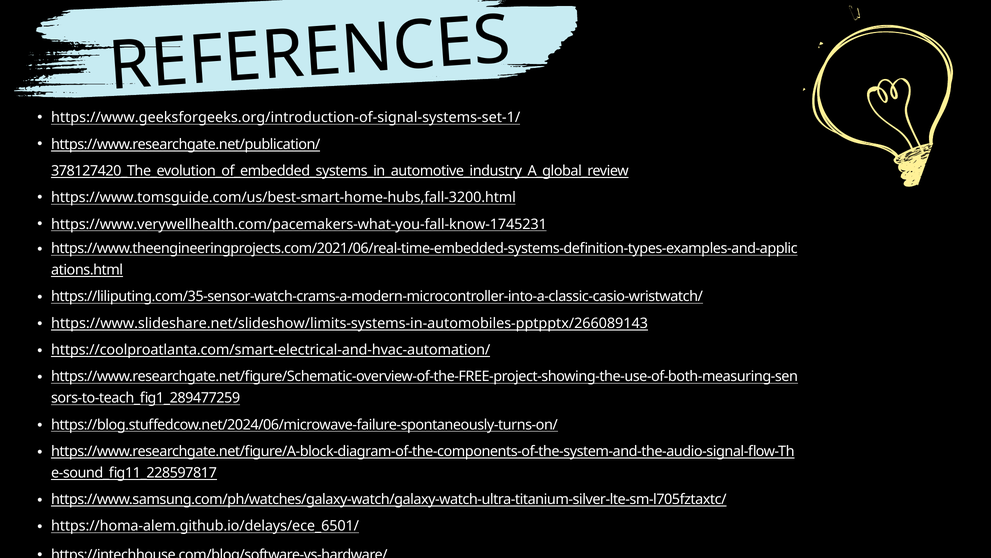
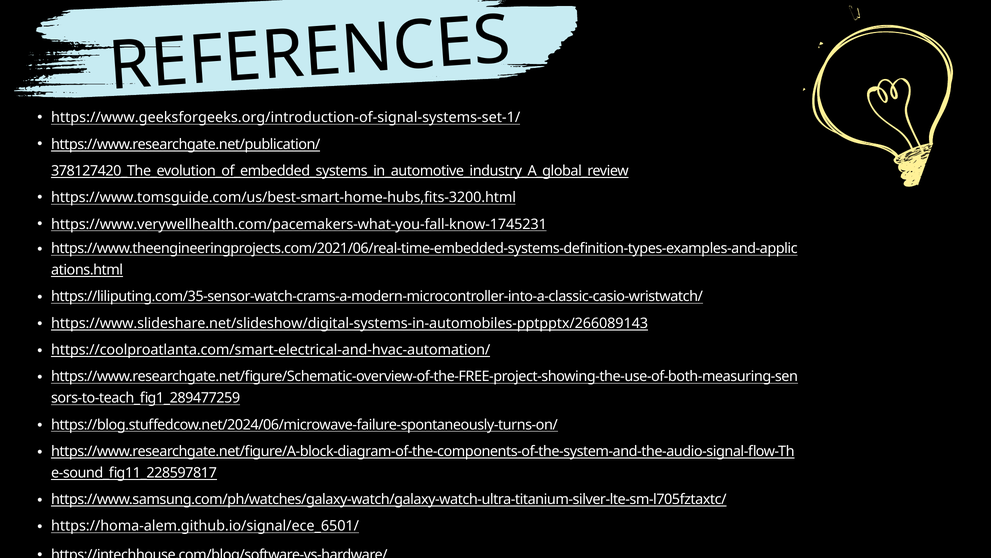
https://www.tomsguide.com/us/best-smart-home-hubs,fall-3200.html: https://www.tomsguide.com/us/best-smart-home-hubs,fall-3200.html -> https://www.tomsguide.com/us/best-smart-home-hubs,fits-3200.html (284, 197)
https://www.slideshare.net/slideshow/limits-systems-in-automobiles-pptpptx/266089143: https://www.slideshare.net/slideshow/limits-systems-in-automobiles-pptpptx/266089143 -> https://www.slideshare.net/slideshow/digital-systems-in-automobiles-pptpptx/266089143 (350, 323)
https://homa-alem.github.io/delays/ece_6501/: https://homa-alem.github.io/delays/ece_6501/ -> https://homa-alem.github.io/signal/ece_6501/ (205, 526)
